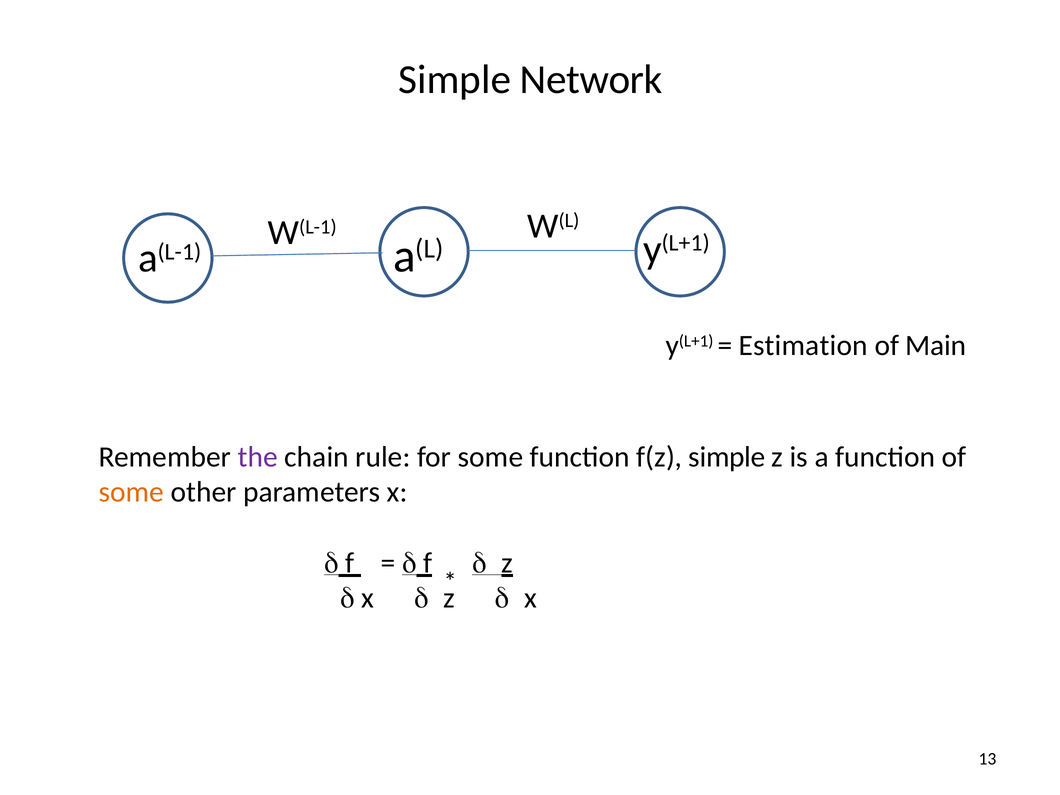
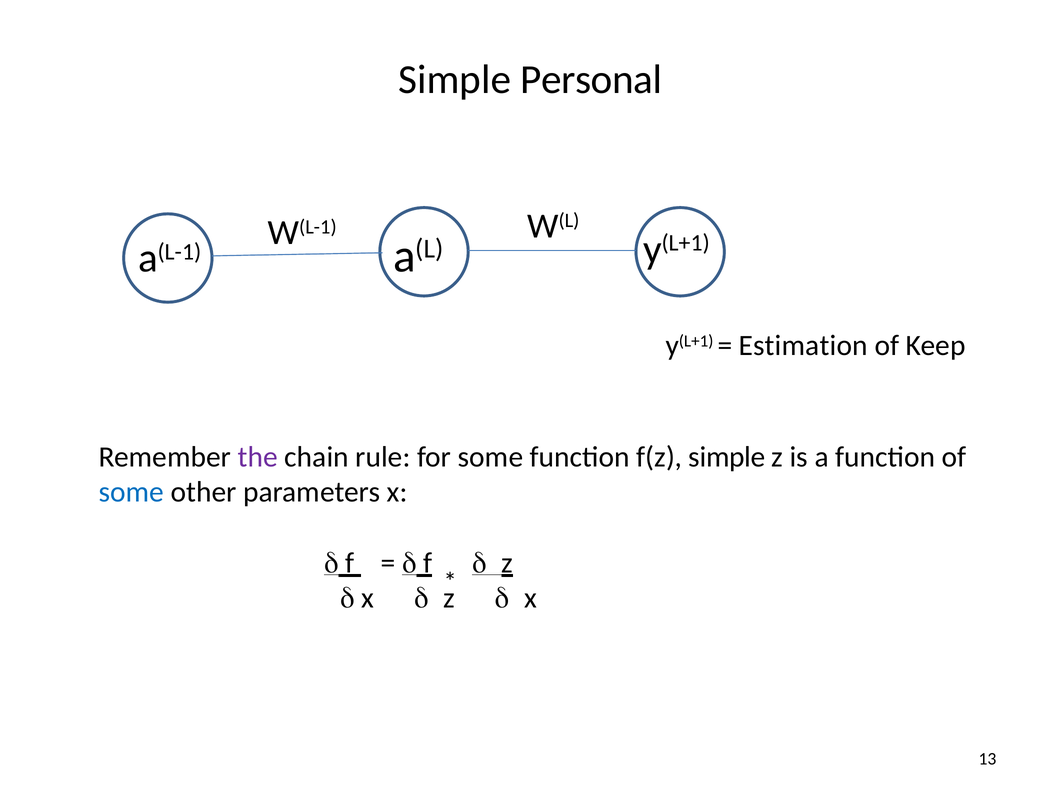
Network: Network -> Personal (591, 80)
Main: Main -> Keep (936, 346)
some colour: orange -> blue (131, 492)
